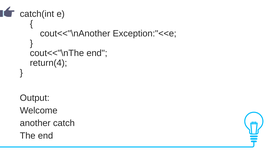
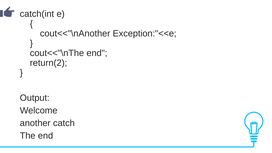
return(4: return(4 -> return(2 (49, 63)
